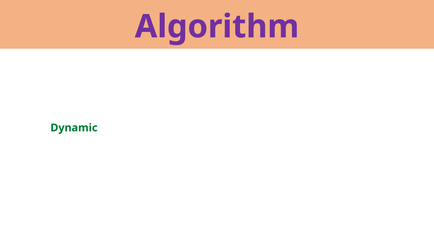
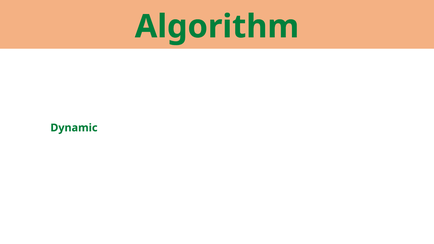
Algorithm colour: purple -> green (217, 27)
